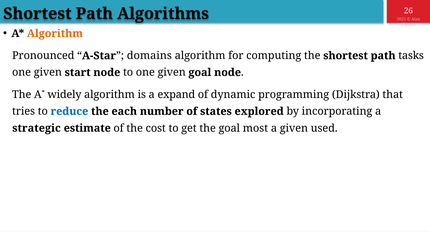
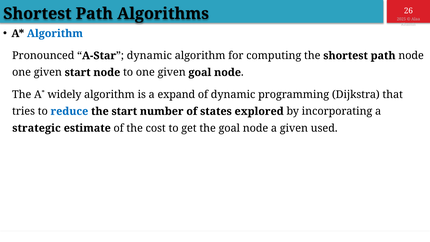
Algorithm colour: orange -> blue (55, 33)
A-Star domains: domains -> dynamic (149, 56)
path tasks: tasks -> node (411, 56)
the each: each -> start (124, 111)
the goal most: most -> node (255, 128)
